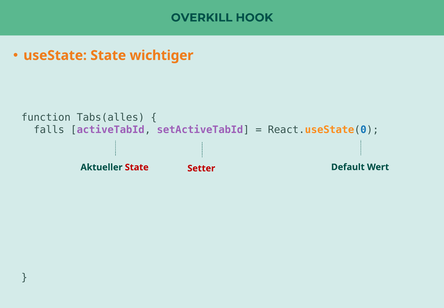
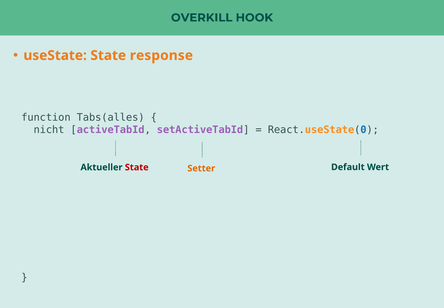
wichtiger: wichtiger -> response (161, 55)
falls: falls -> nicht (49, 129)
Setter colour: red -> orange (201, 168)
